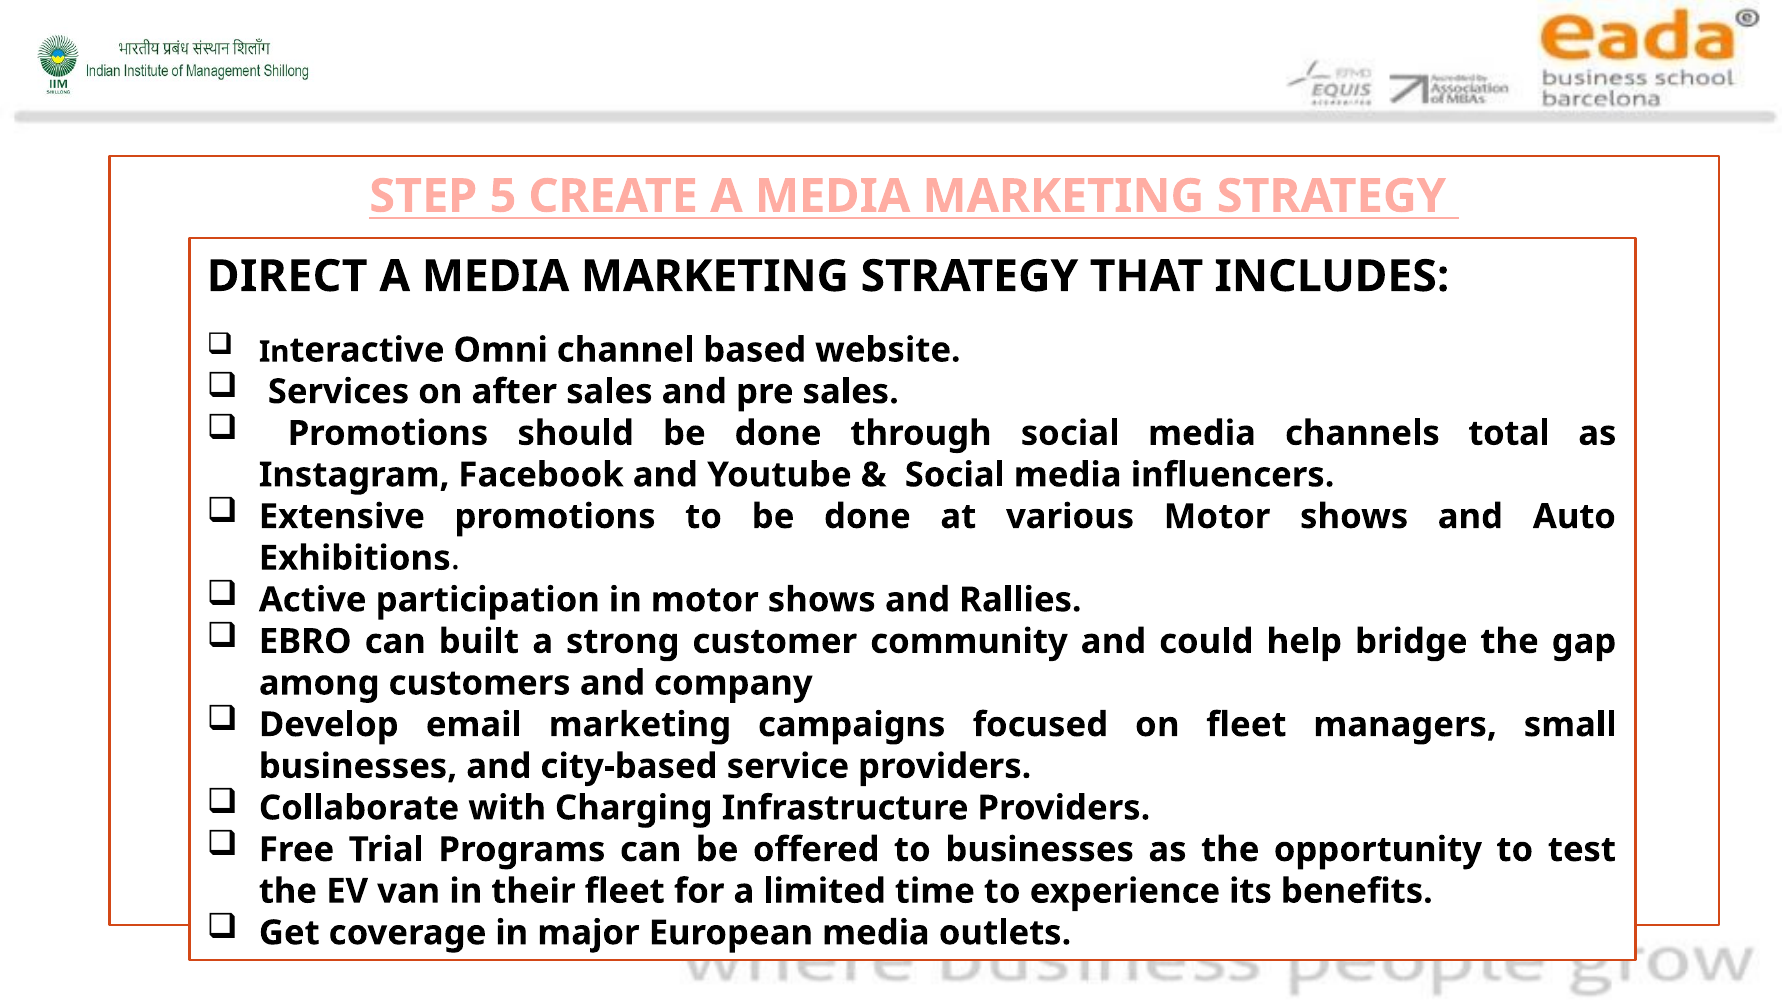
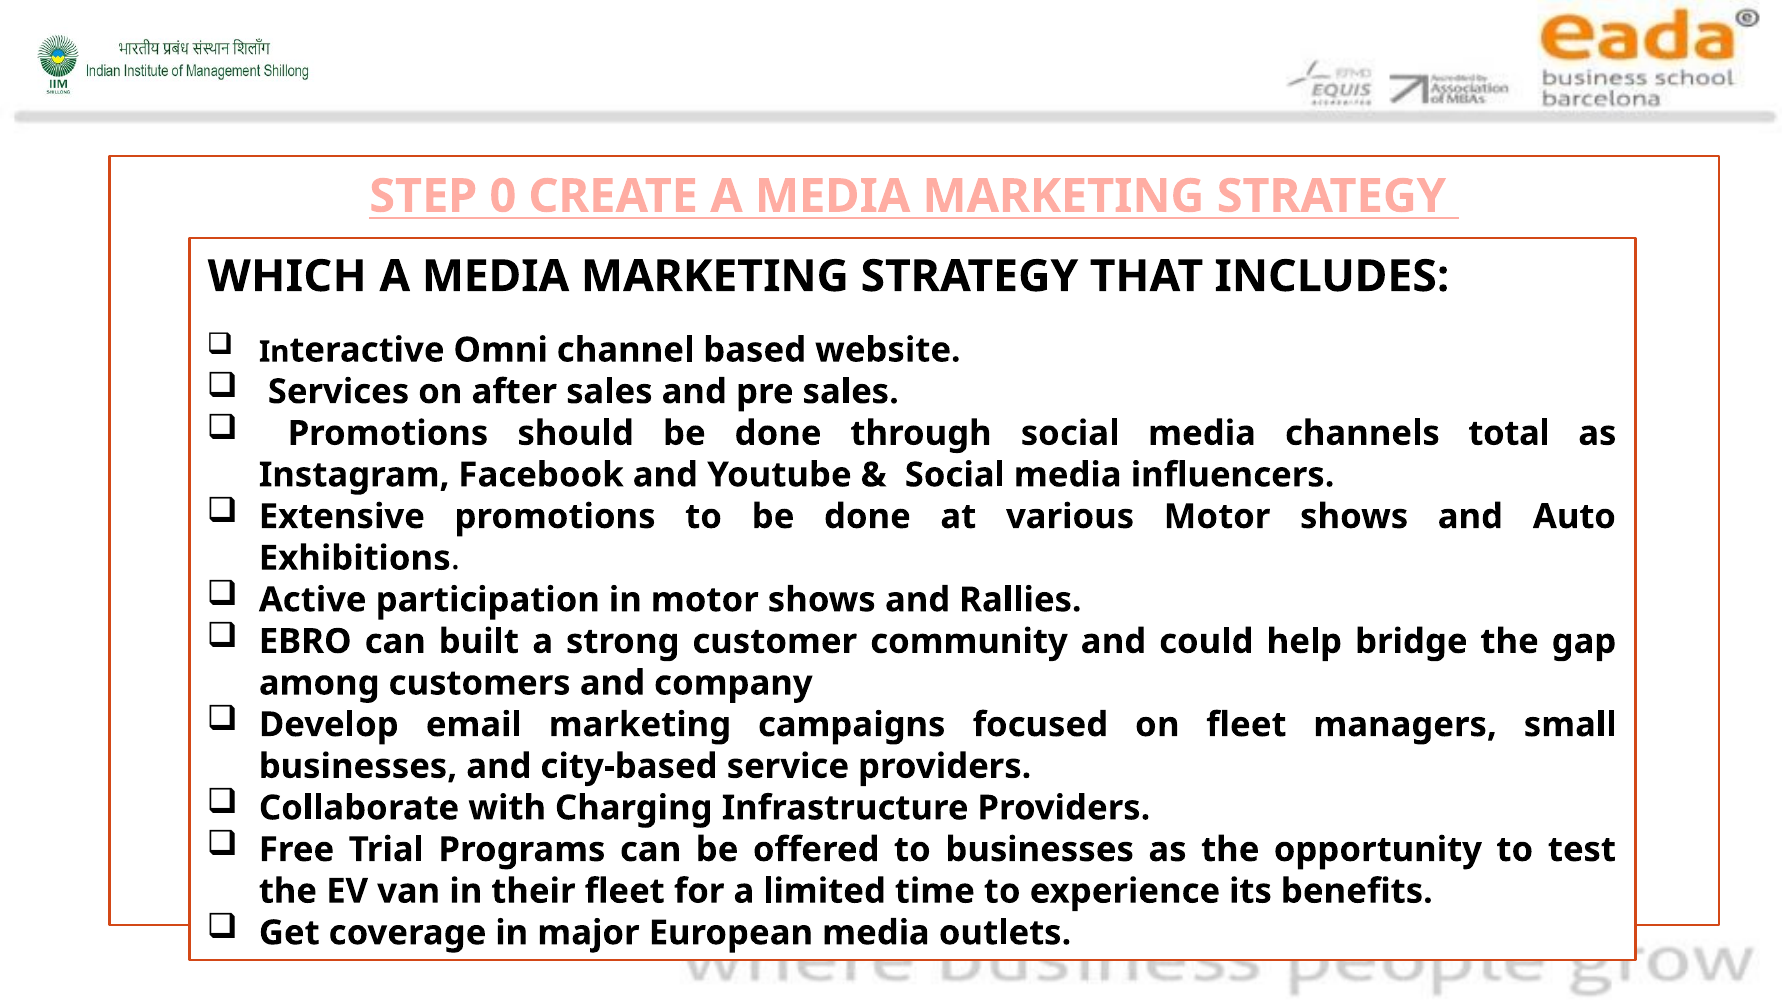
5: 5 -> 0 (503, 196)
DIRECT: DIRECT -> WHICH (287, 276)
